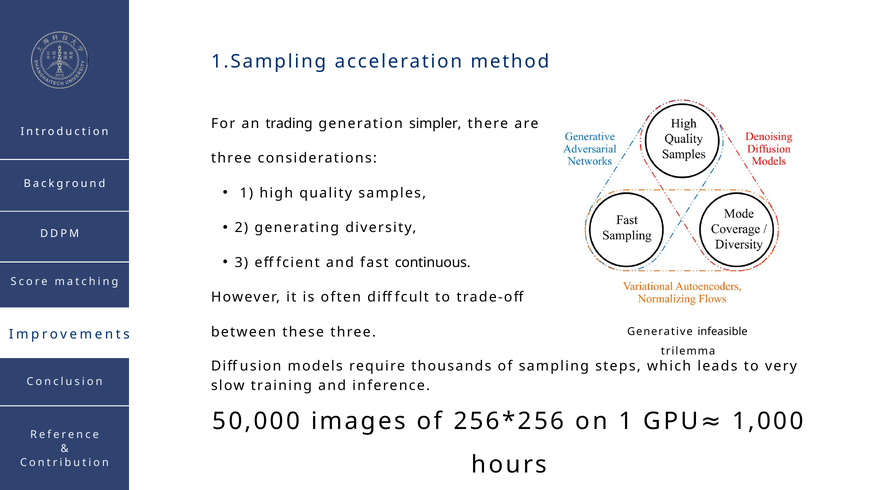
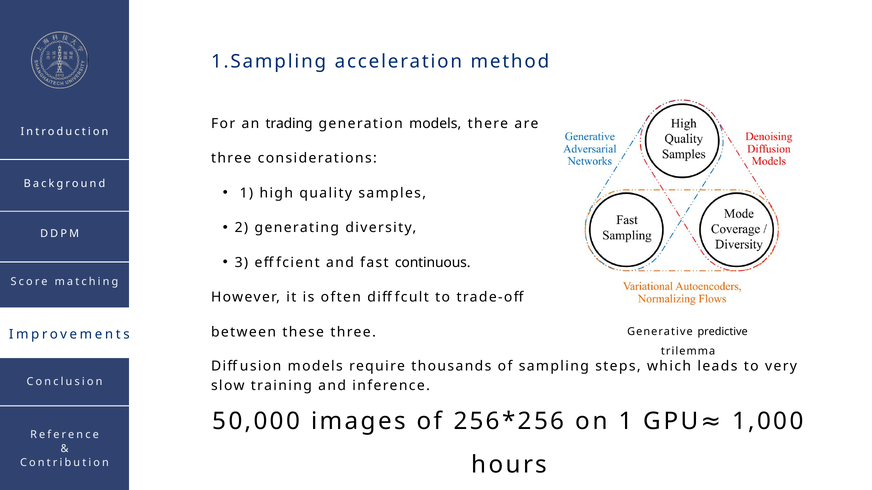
generation simpler: simpler -> models (435, 124)
infeasible: infeasible -> predictive (723, 332)
